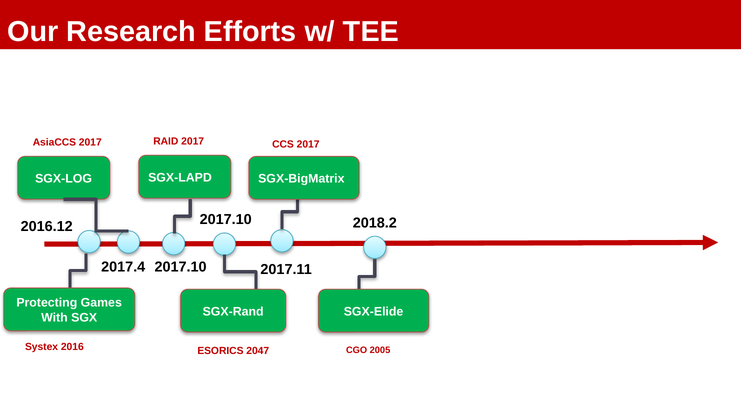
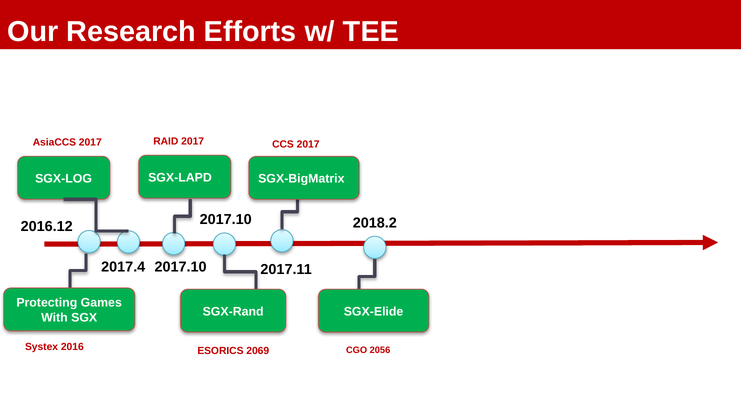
2005: 2005 -> 2056 (380, 350)
2047: 2047 -> 2069 (258, 351)
